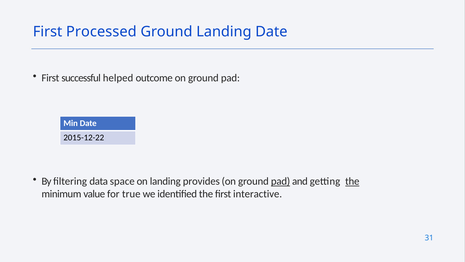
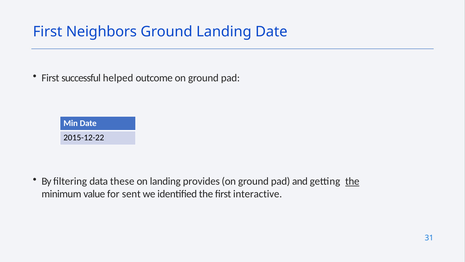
Processed: Processed -> Neighbors (101, 32)
space: space -> these (122, 181)
pad underline: present -> none (281, 181)
true: true -> sent (131, 194)
